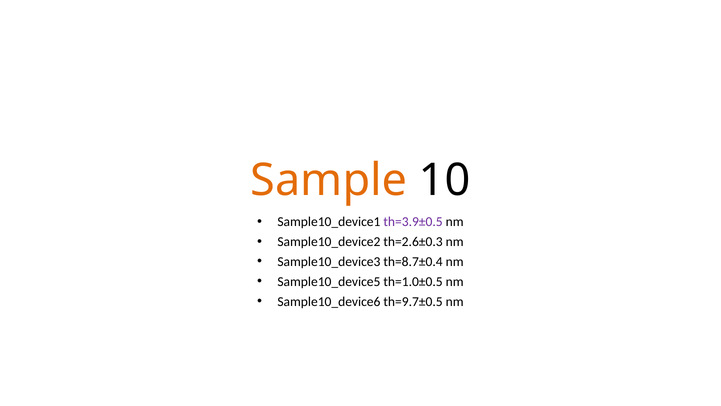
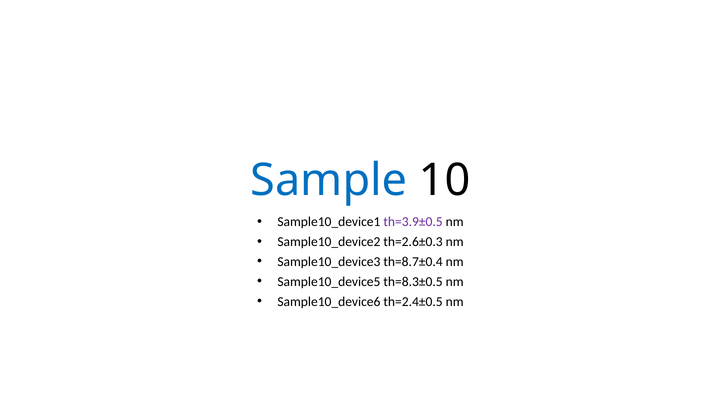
Sample colour: orange -> blue (329, 180)
th=1.0±0.5: th=1.0±0.5 -> th=8.3±0.5 (413, 281)
th=9.7±0.5: th=9.7±0.5 -> th=2.4±0.5 (413, 301)
